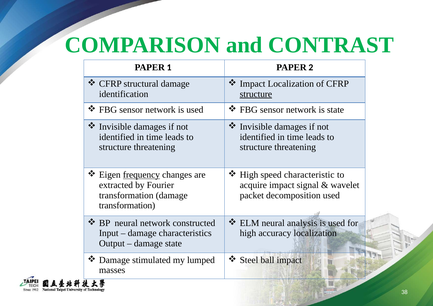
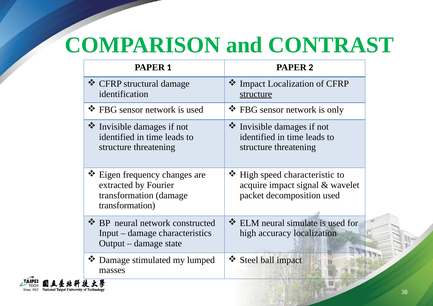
is state: state -> only (335, 110)
frequency underline: present -> none (141, 175)
analysis: analysis -> simulate (302, 223)
